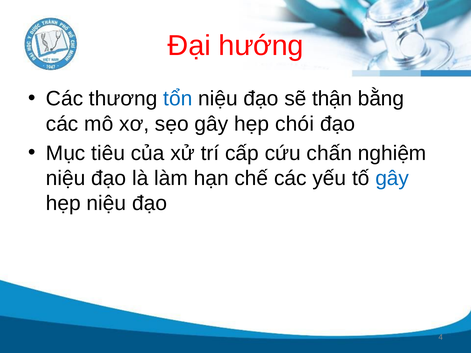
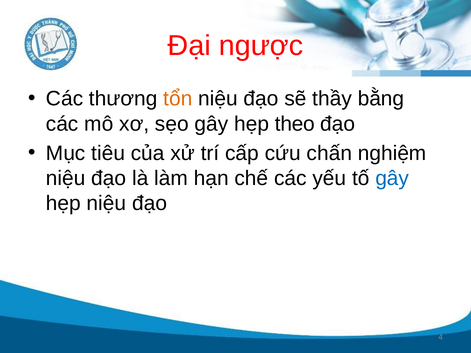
hướng: hướng -> ngược (261, 46)
tổn colour: blue -> orange (178, 99)
thận: thận -> thầy (332, 99)
chói: chói -> theo (295, 124)
